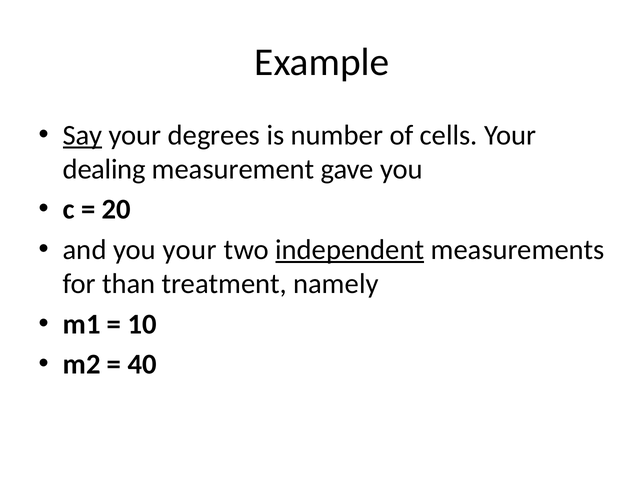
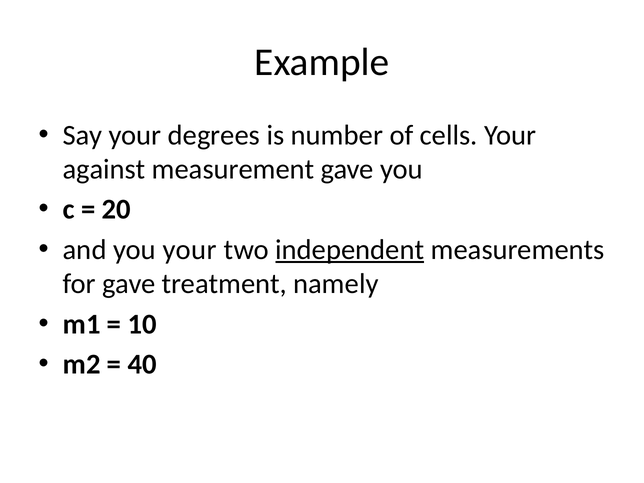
Say underline: present -> none (83, 135)
dealing: dealing -> against (104, 169)
for than: than -> gave (129, 284)
